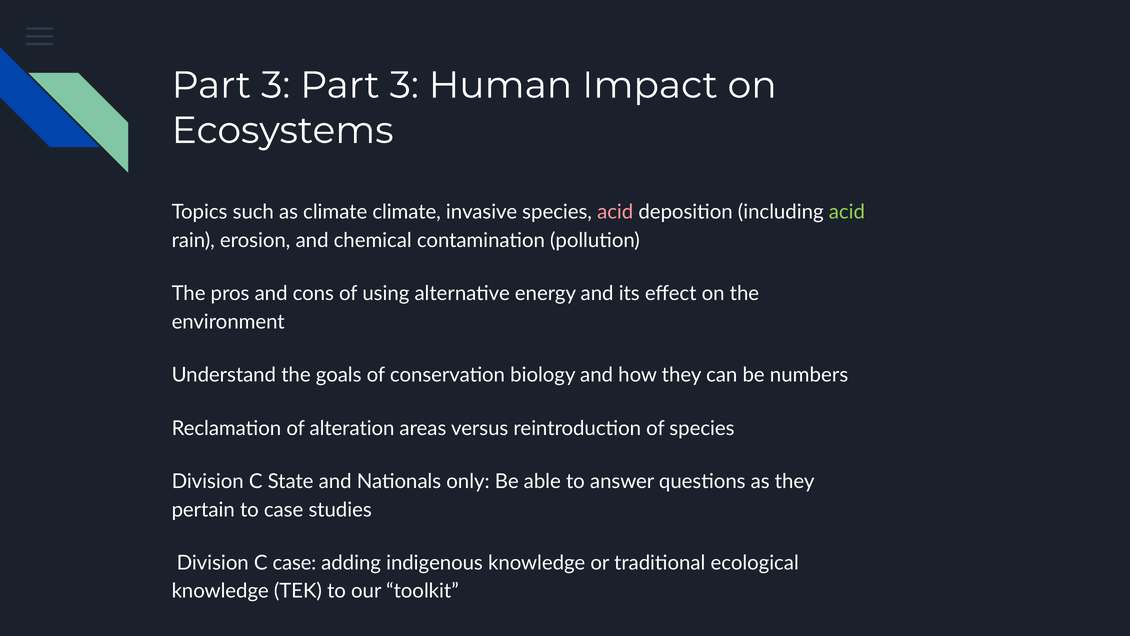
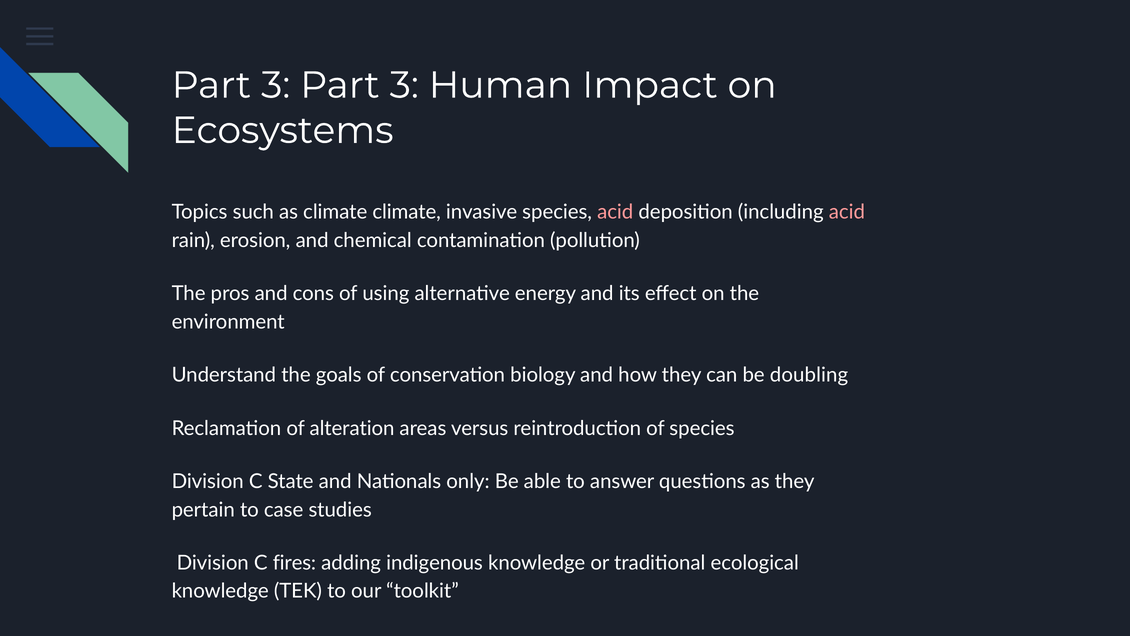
acid colour: light green -> pink (847, 212)
numbers: numbers -> doubling (809, 375)
C case: case -> fires (294, 563)
